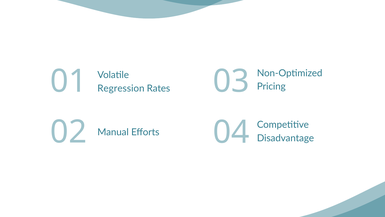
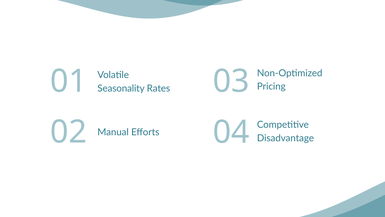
Regression: Regression -> Seasonality (121, 88)
